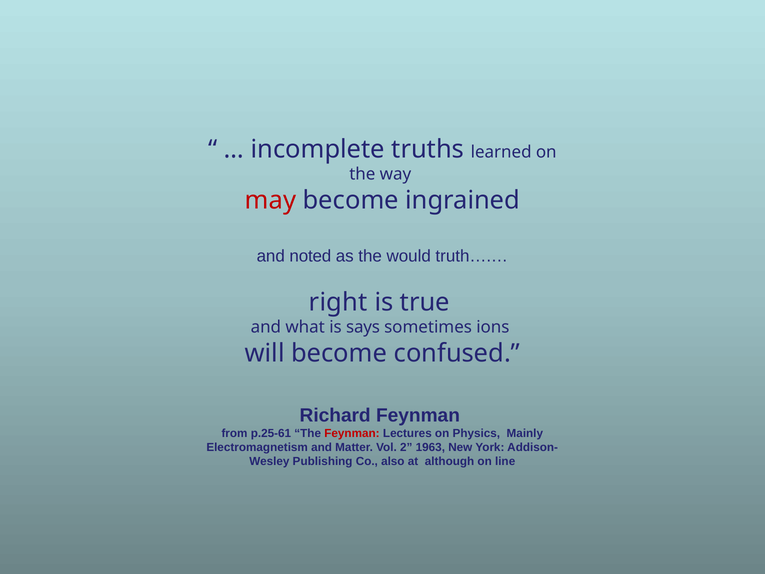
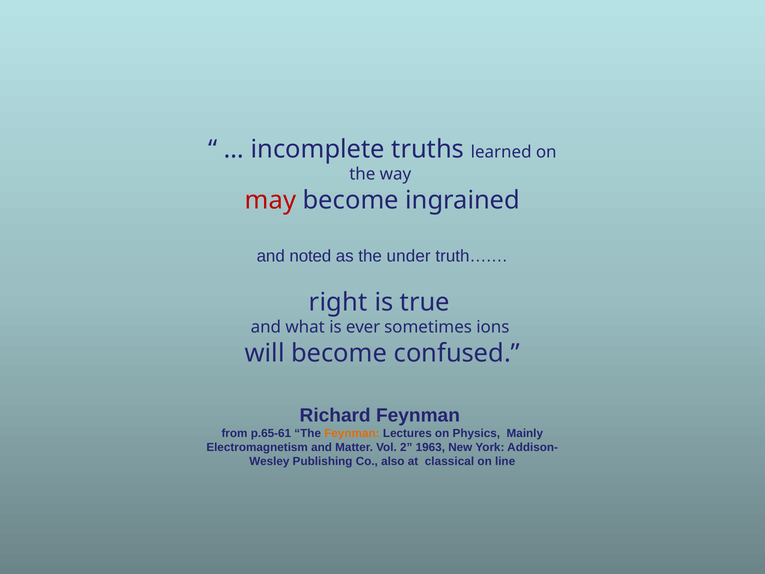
would: would -> under (409, 256)
says: says -> ever (363, 327)
p.25-61: p.25-61 -> p.65-61 (271, 433)
Feynman colour: red -> orange (352, 433)
although: although -> classical (449, 461)
